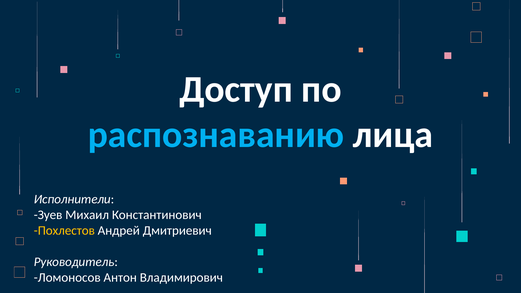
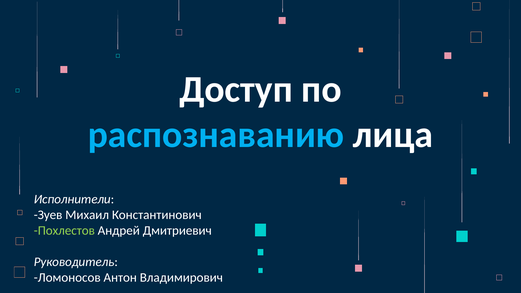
Похлестов colour: yellow -> light green (64, 231)
